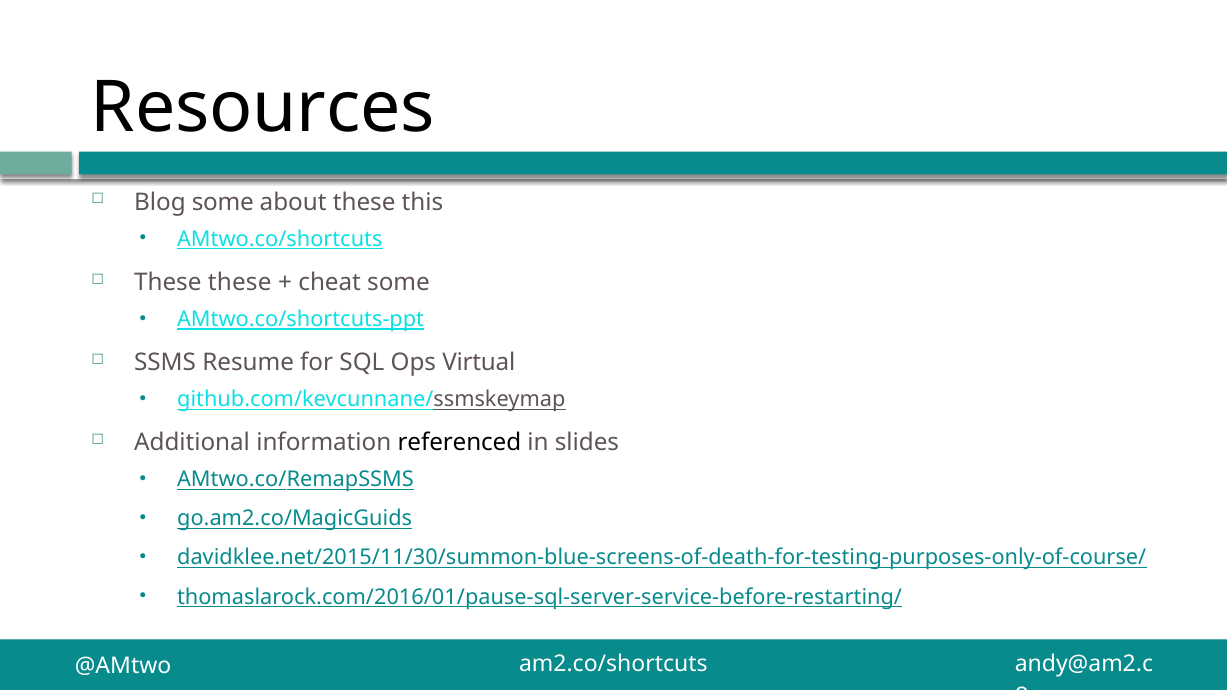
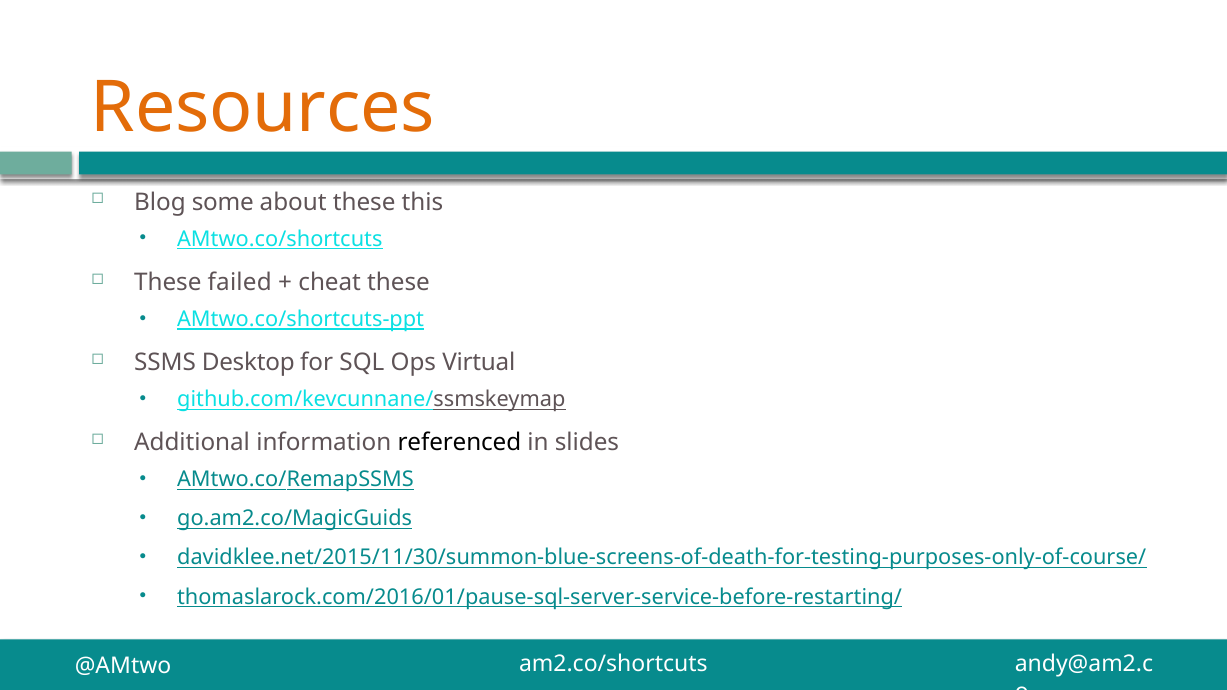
Resources colour: black -> orange (263, 108)
These these: these -> failed (240, 282)
cheat some: some -> these (399, 282)
Resume: Resume -> Desktop (248, 363)
